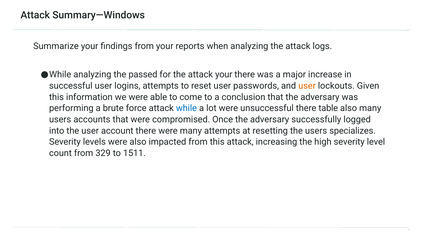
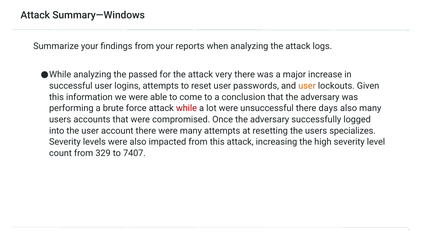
attack your: your -> very (224, 75)
while colour: blue -> red (186, 108)
table: table -> days (328, 108)
1511: 1511 -> 7407 (134, 153)
